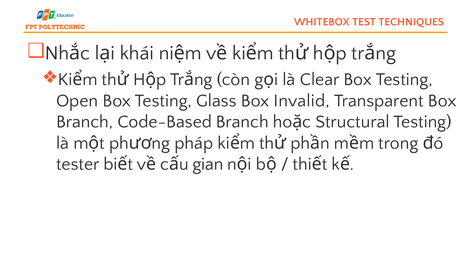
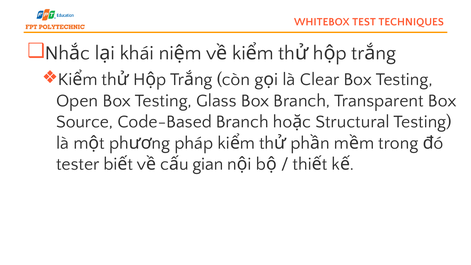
Box Invalid: Invalid -> Branch (302, 101)
Branch: Branch -> Source (85, 122)
